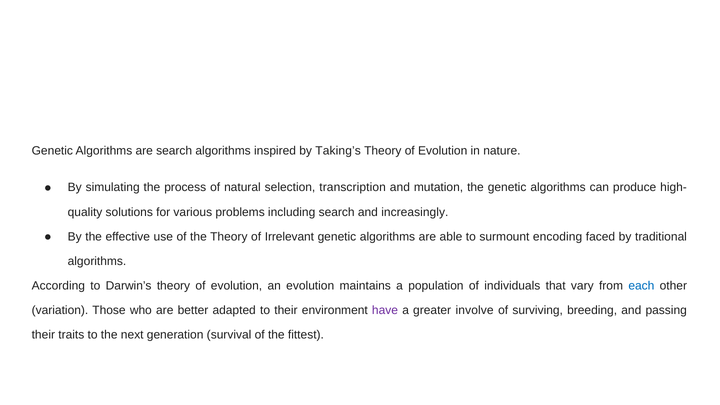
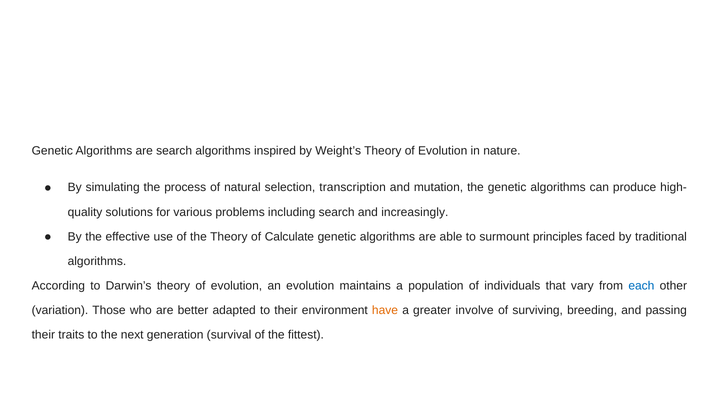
Taking’s: Taking’s -> Weight’s (338, 151)
Irrelevant: Irrelevant -> Calculate (289, 237)
encoding: encoding -> principles (558, 237)
have colour: purple -> orange (385, 310)
